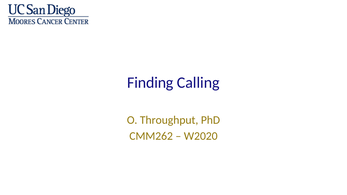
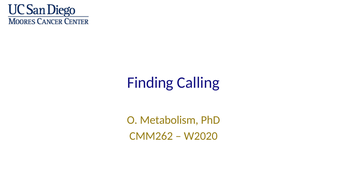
Throughput: Throughput -> Metabolism (169, 120)
